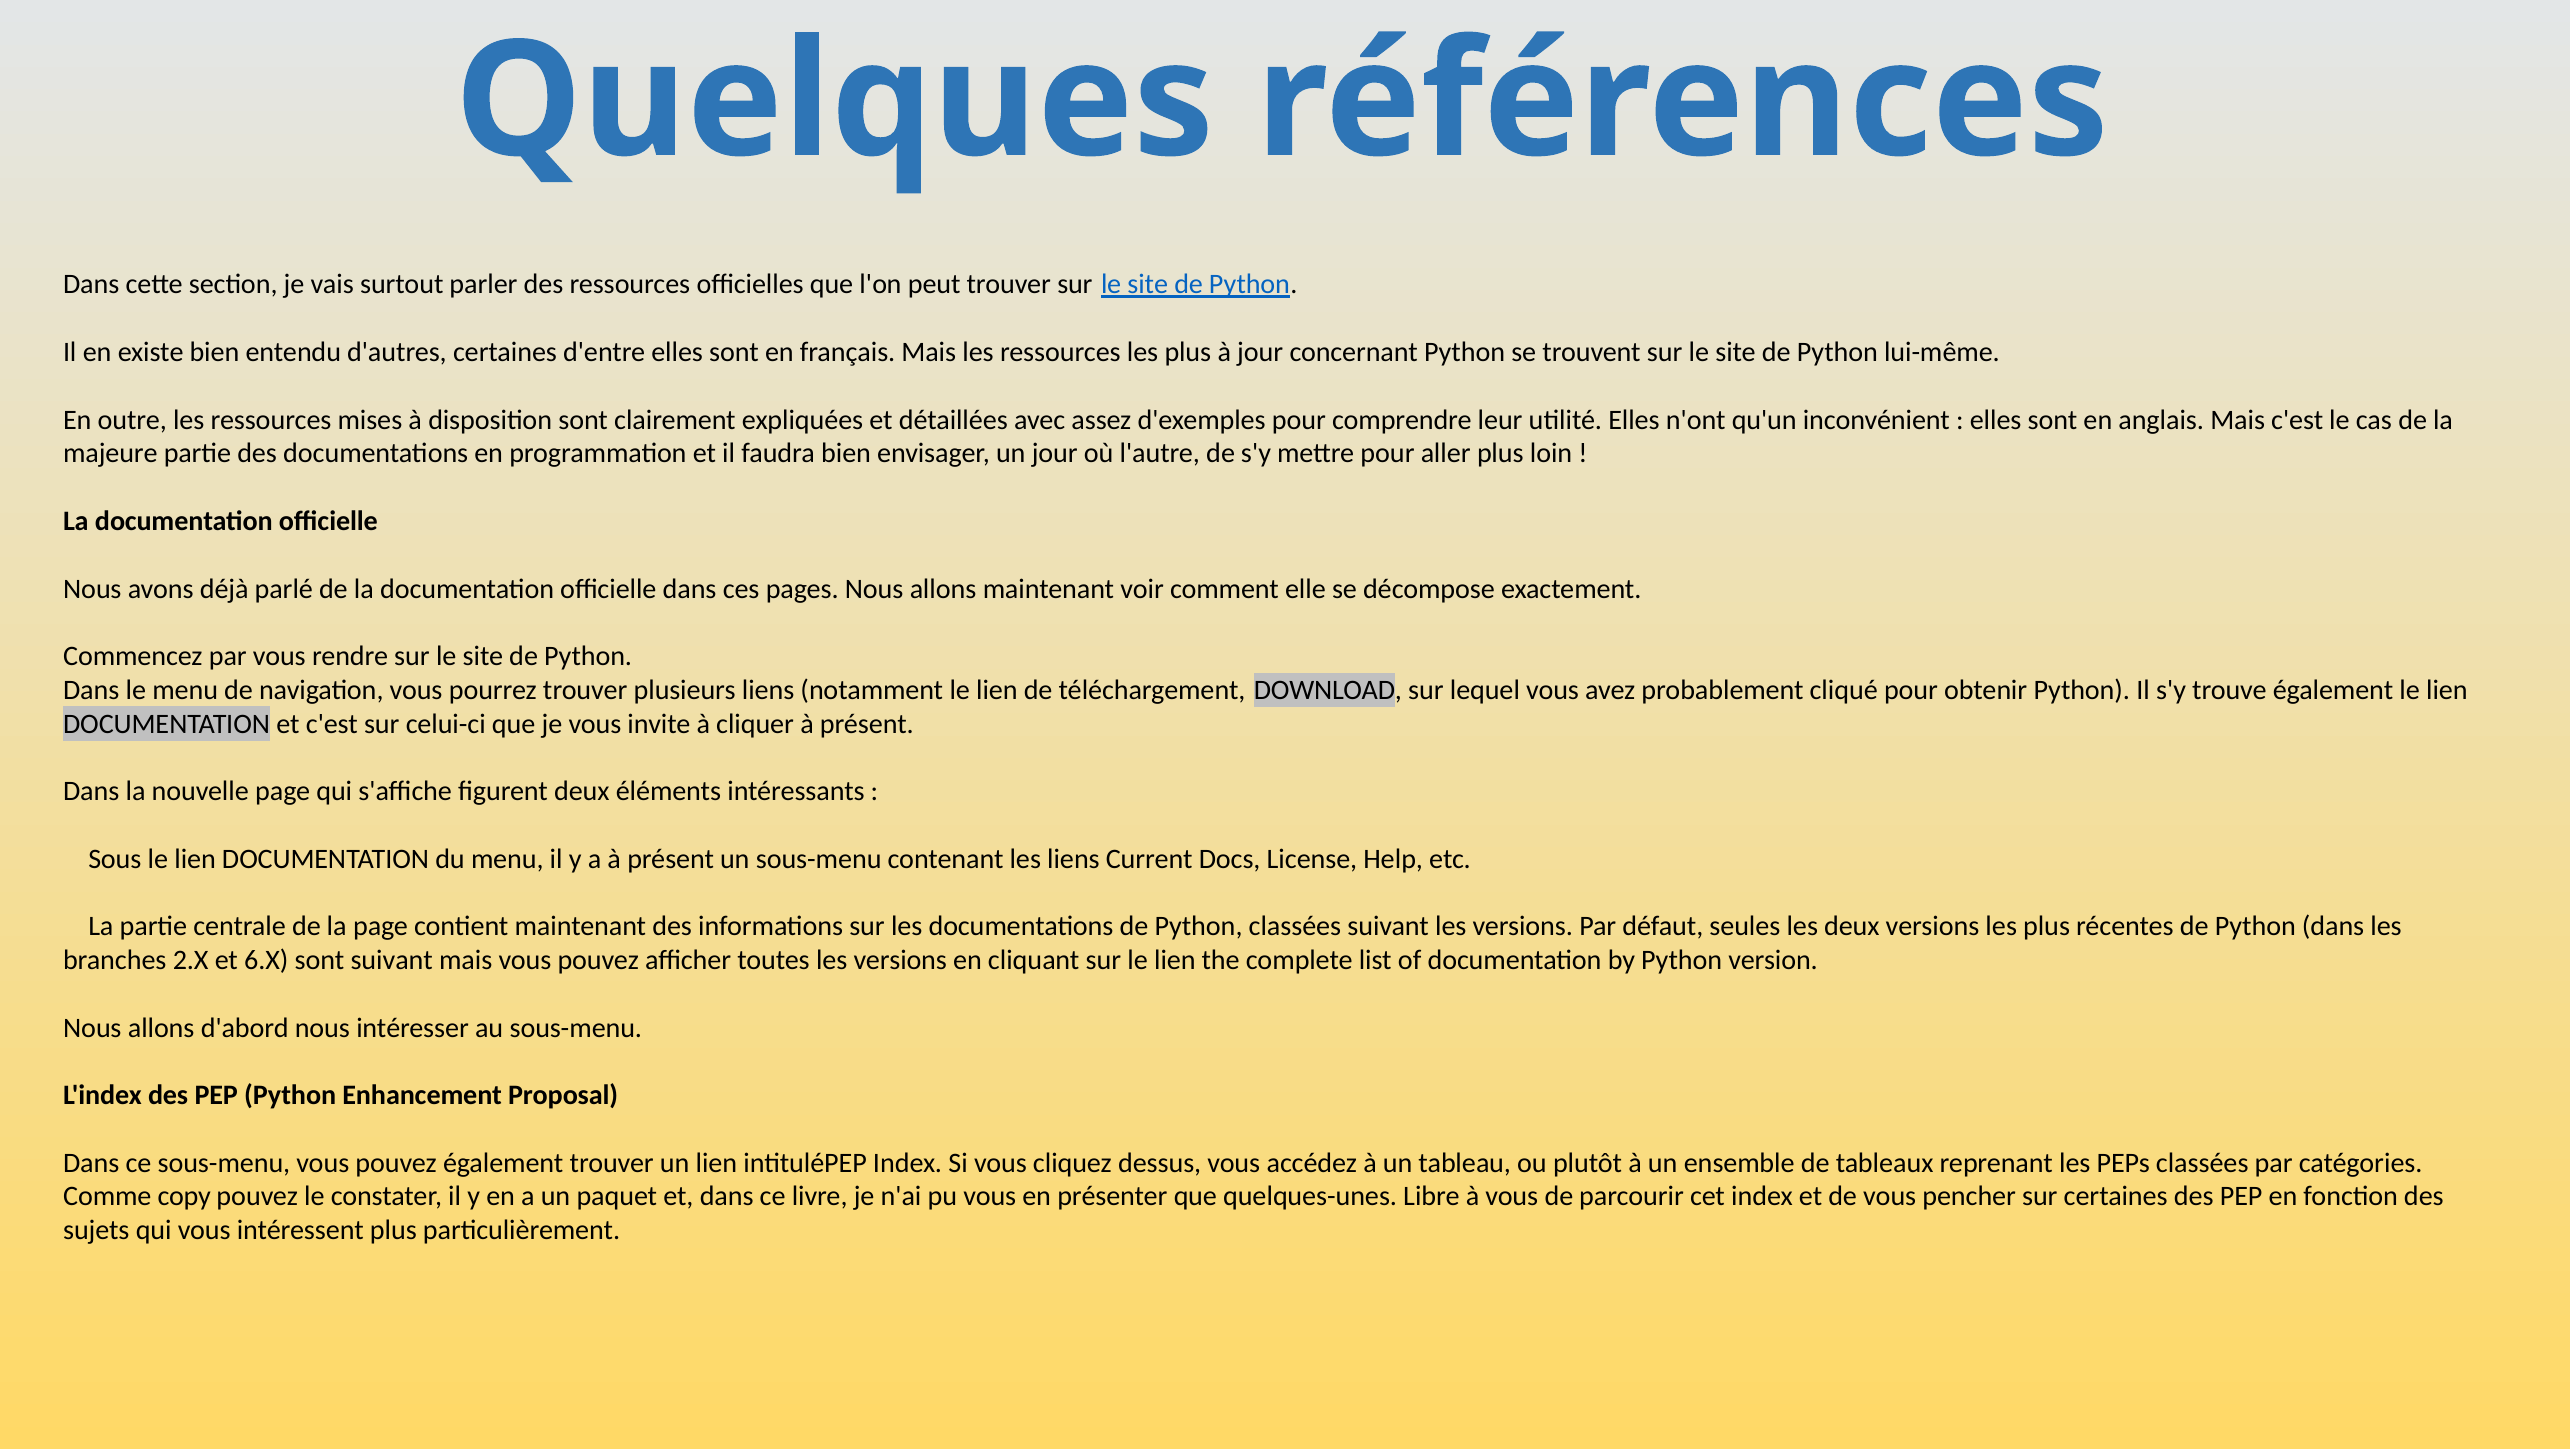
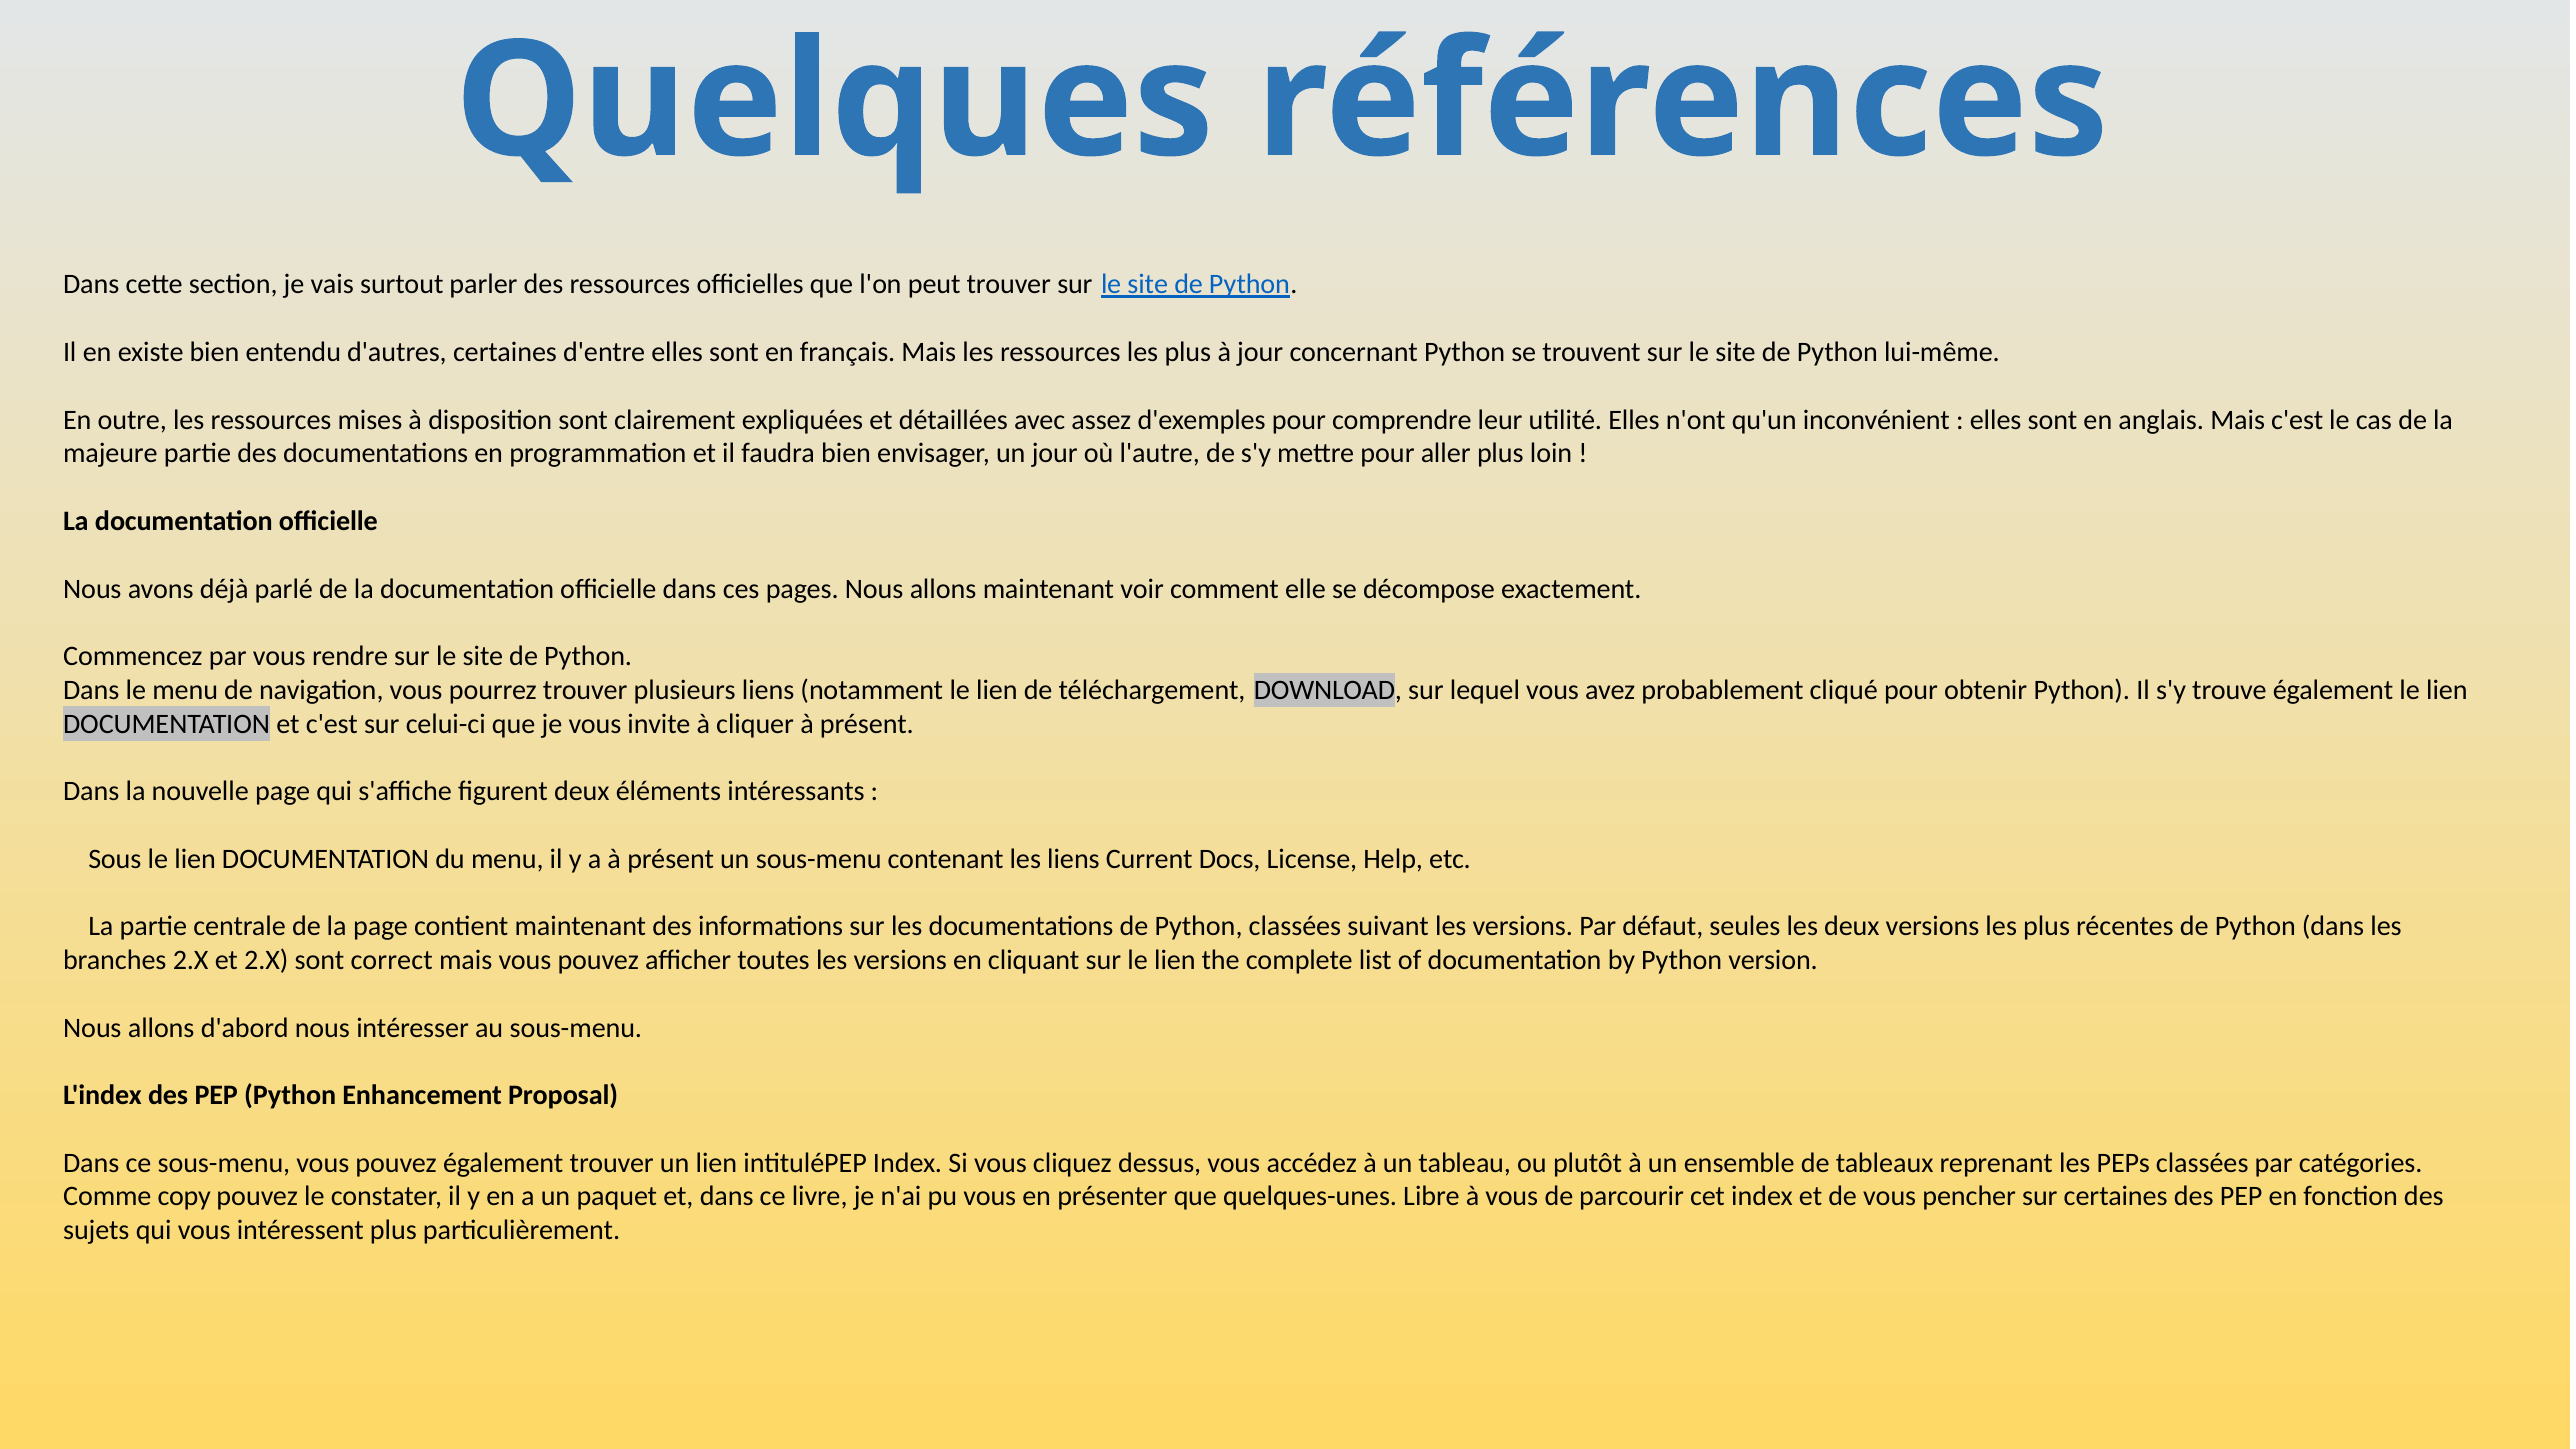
et 6.X: 6.X -> 2.X (266, 960)
sont suivant: suivant -> correct (392, 960)
